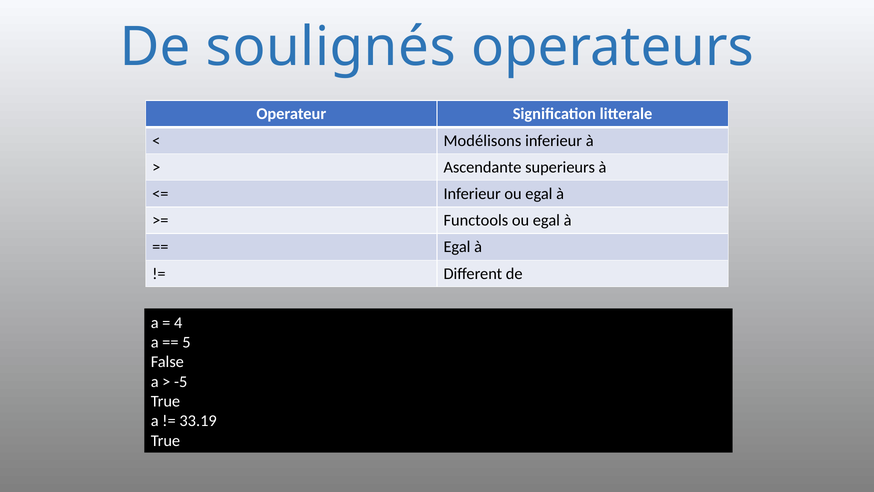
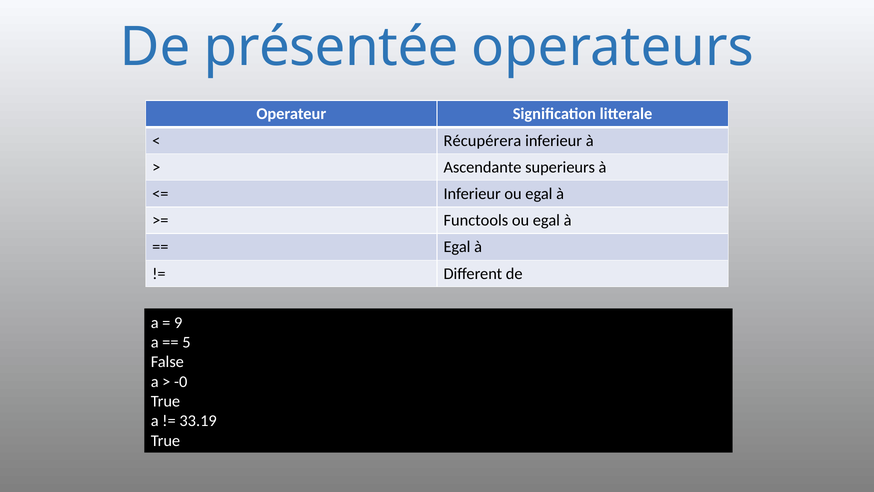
soulignés: soulignés -> présentée (331, 47)
Modélisons: Modélisons -> Récupérera (482, 141)
4: 4 -> 9 (178, 322)
-5: -5 -> -0 (181, 381)
